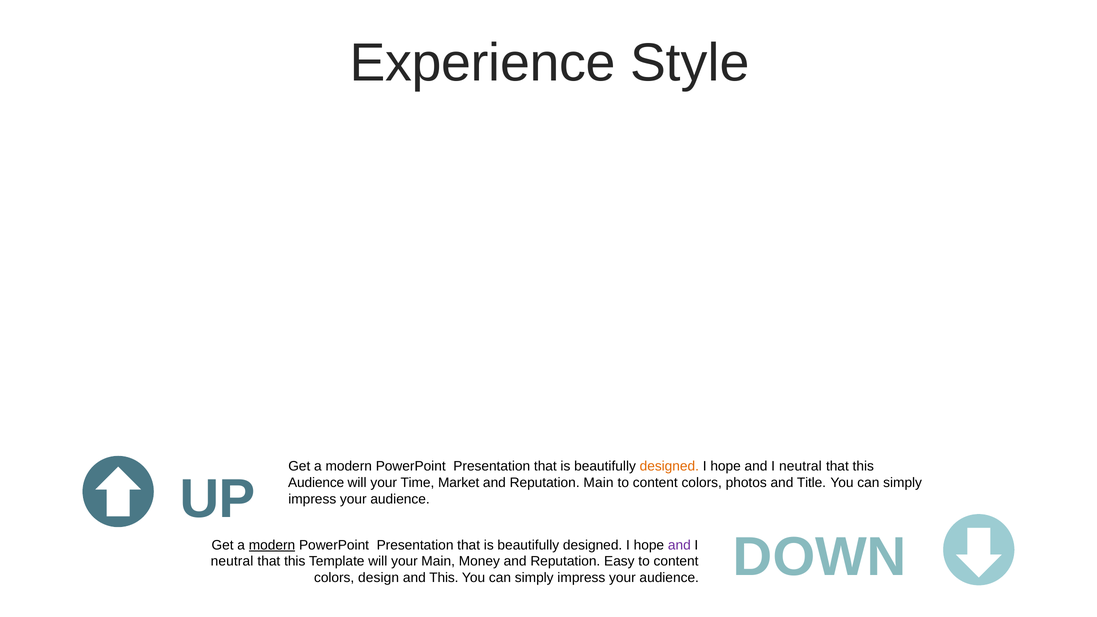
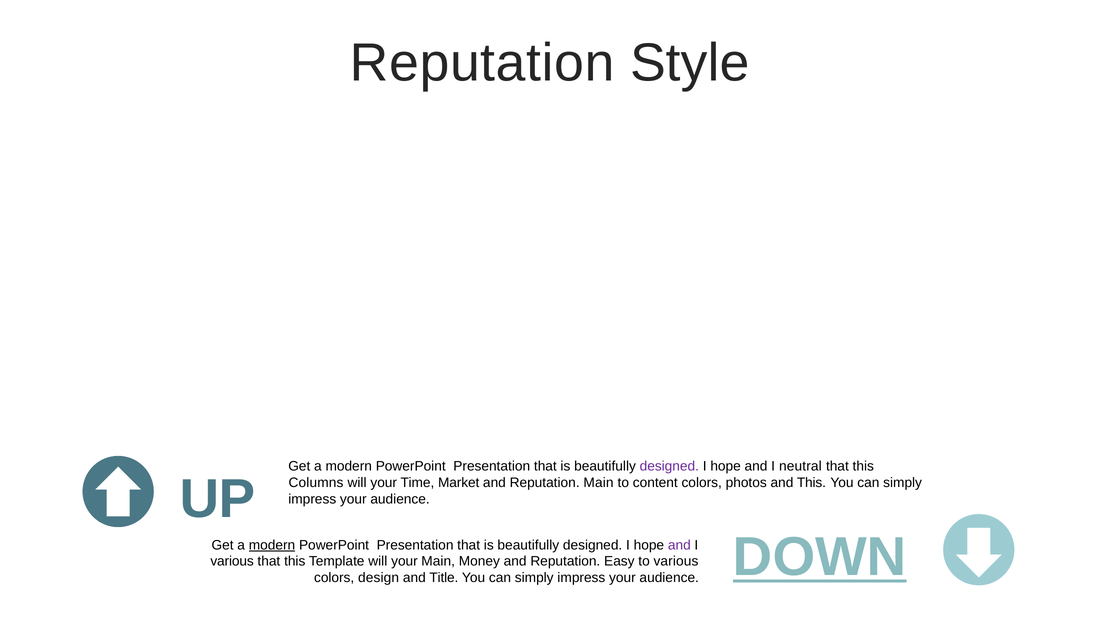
Experience: Experience -> Reputation (482, 63)
designed colour: orange -> purple (669, 466)
Audience: Audience -> Columns (316, 483)
and Title: Title -> This (811, 483)
DOWN underline: none -> present (820, 557)
neutral: neutral -> various (232, 562)
Easy to content: content -> various (676, 562)
and This: This -> Title (444, 578)
